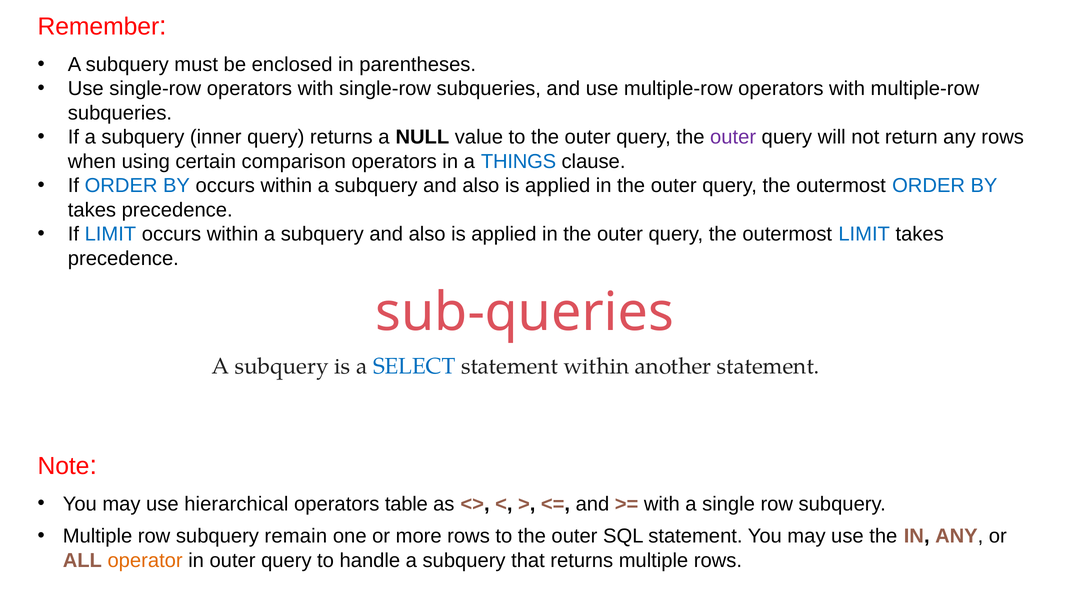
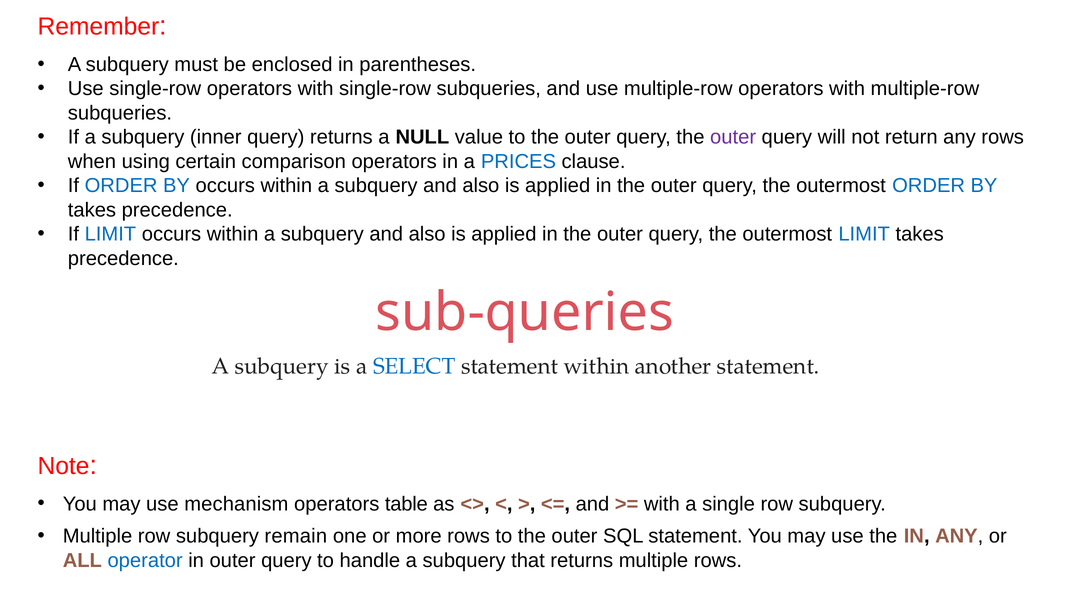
THINGS: THINGS -> PRICES (518, 161)
hierarchical: hierarchical -> mechanism (236, 504)
operator colour: orange -> blue (145, 560)
